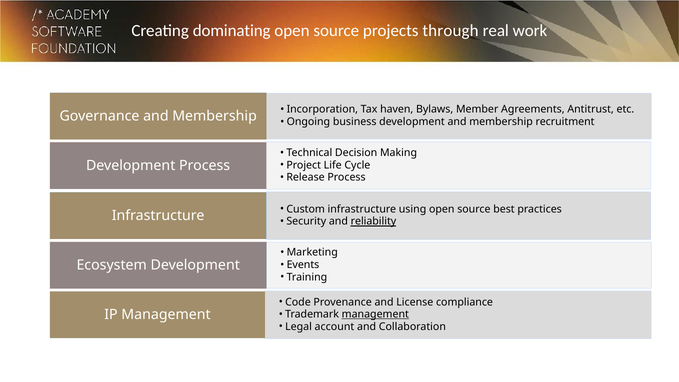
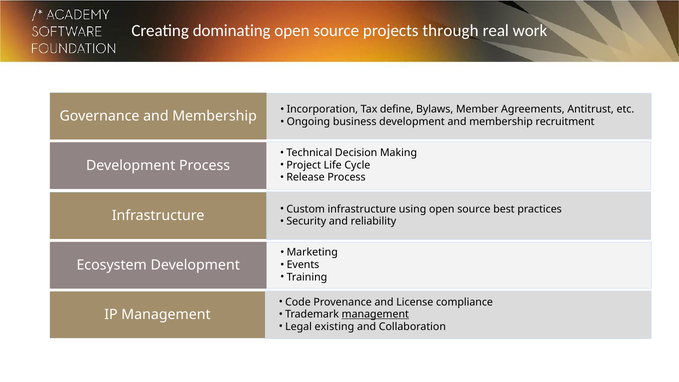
haven: haven -> define (397, 109)
reliability underline: present -> none (373, 221)
account: account -> existing (334, 327)
